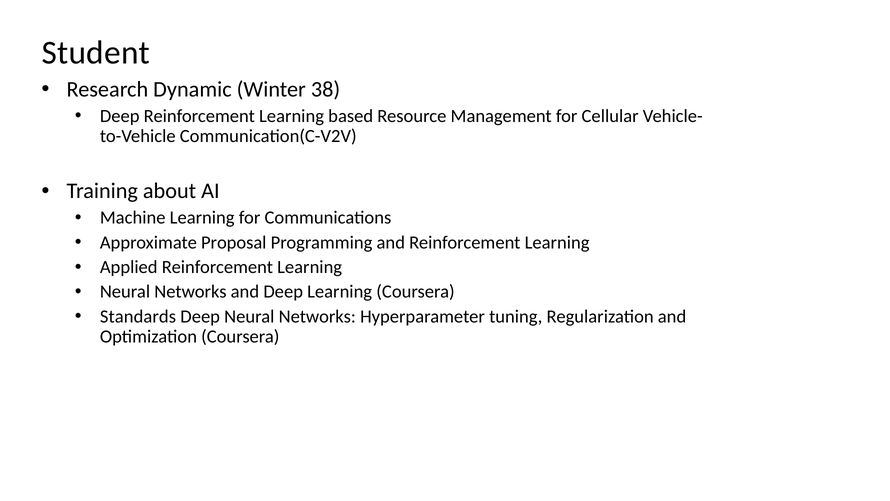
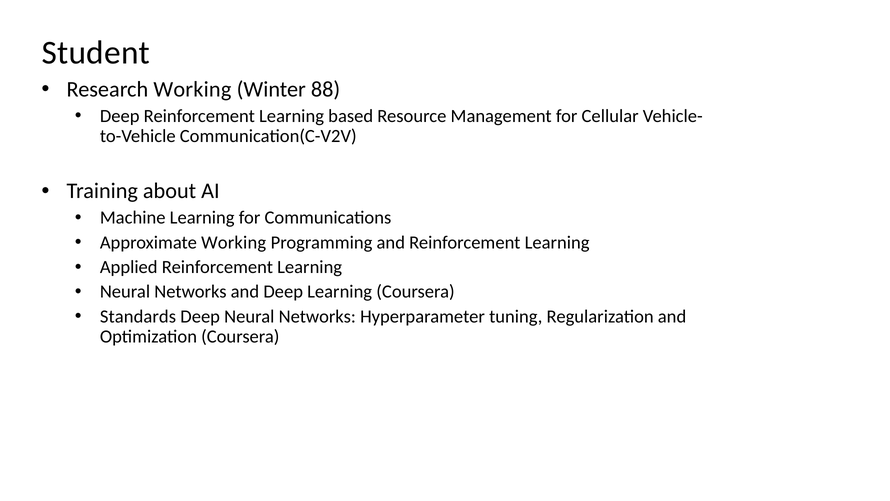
Research Dynamic: Dynamic -> Working (192, 89)
38: 38 -> 88 (326, 89)
Approximate Proposal: Proposal -> Working (234, 242)
